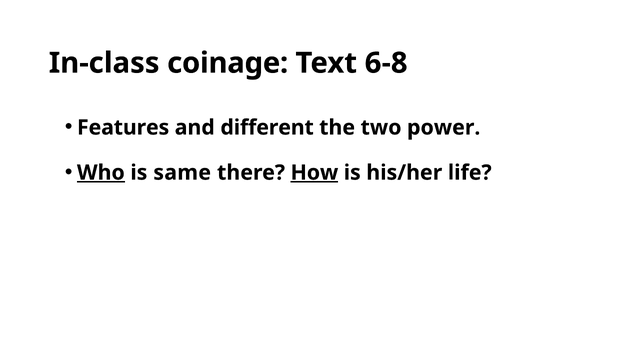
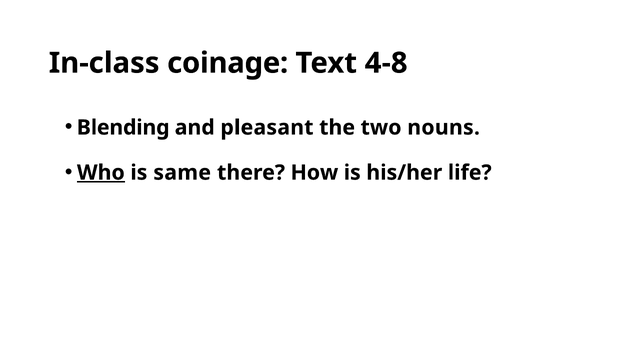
6-8: 6-8 -> 4-8 (386, 63)
Features: Features -> Blending (123, 128)
different: different -> pleasant (267, 128)
power: power -> nouns (444, 128)
How underline: present -> none (314, 173)
